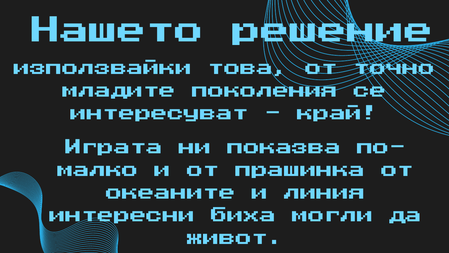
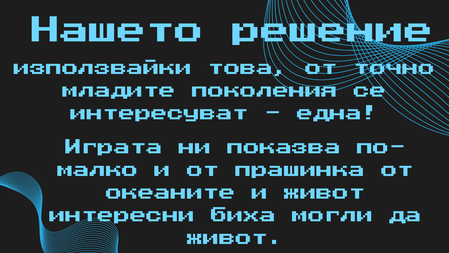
край: край -> една (338, 116)
и линия: линия -> живот (325, 195)
